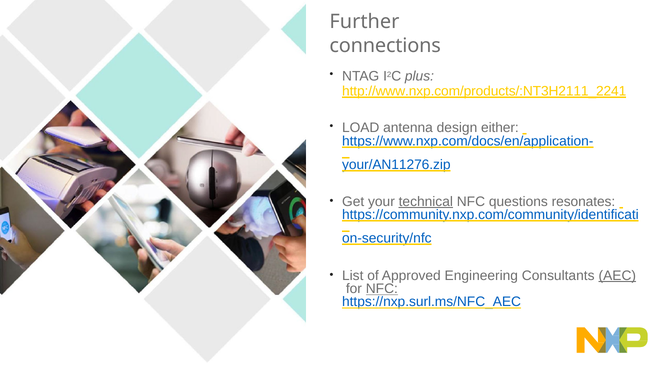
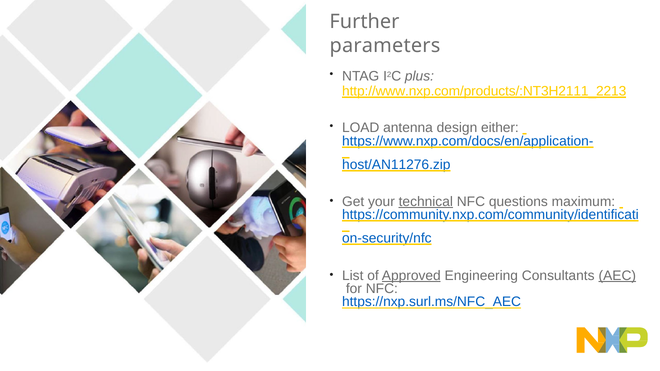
connections: connections -> parameters (385, 46)
http://www.nxp.com/products/:NT3H2111_2241: http://www.nxp.com/products/:NT3H2111_2241 -> http://www.nxp.com/products/:NT3H2111_2213 (484, 91)
your/AN11276.zip: your/AN11276.zip -> host/AN11276.zip (396, 165)
resonates: resonates -> maximum (583, 202)
Approved underline: none -> present (411, 276)
NFC underline: present -> none (382, 289)
